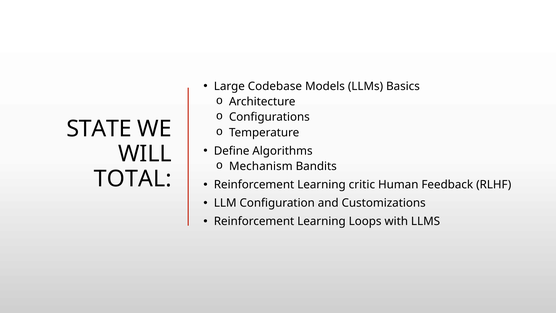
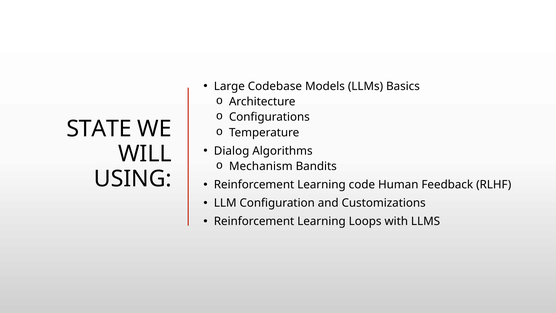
Define: Define -> Dialog (232, 151)
TOTAL: TOTAL -> USING (133, 179)
critic: critic -> code (362, 185)
